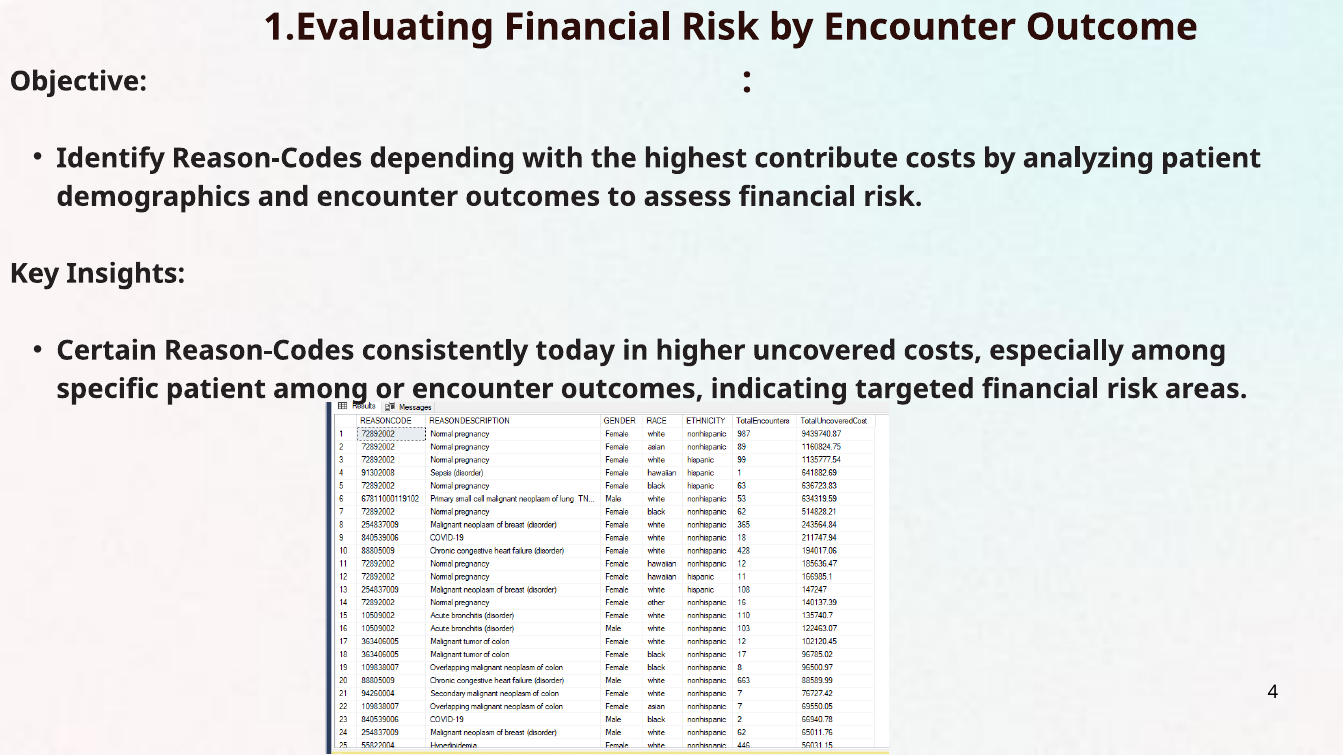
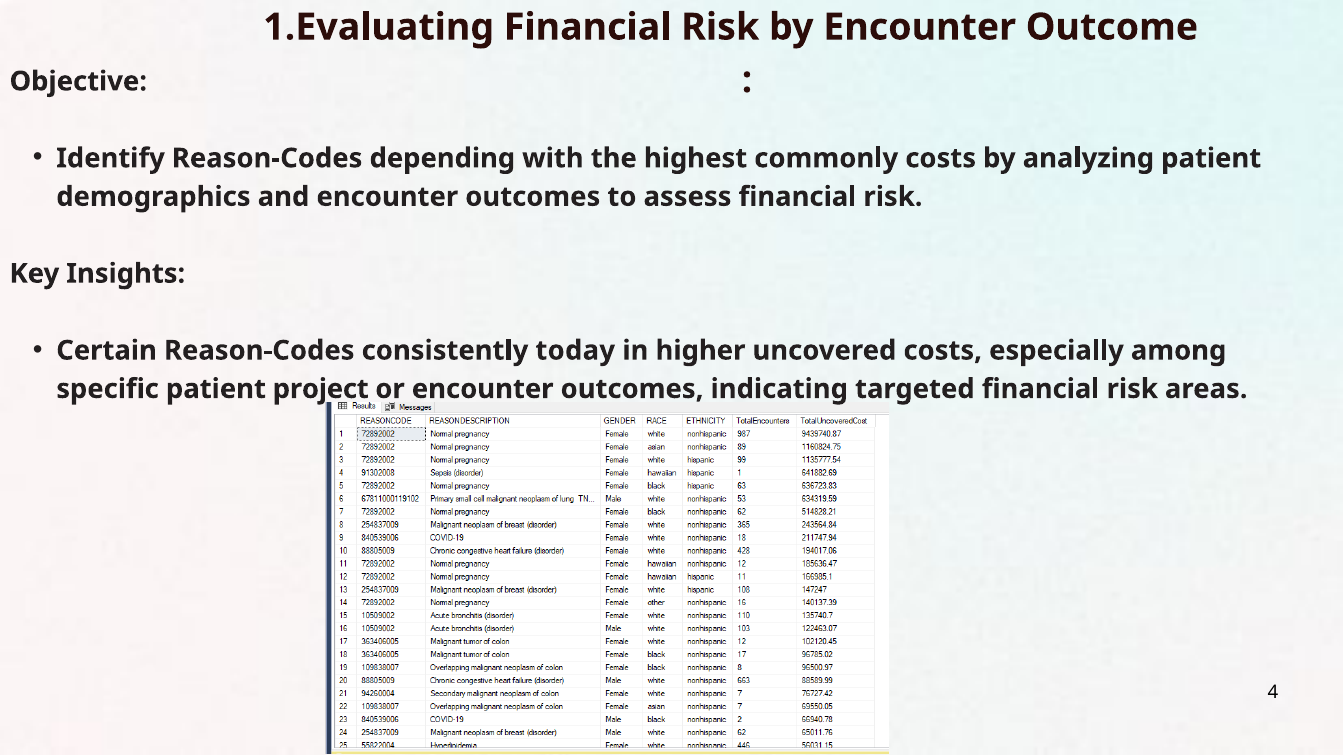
contribute: contribute -> commonly (826, 158)
patient among: among -> project (321, 389)
